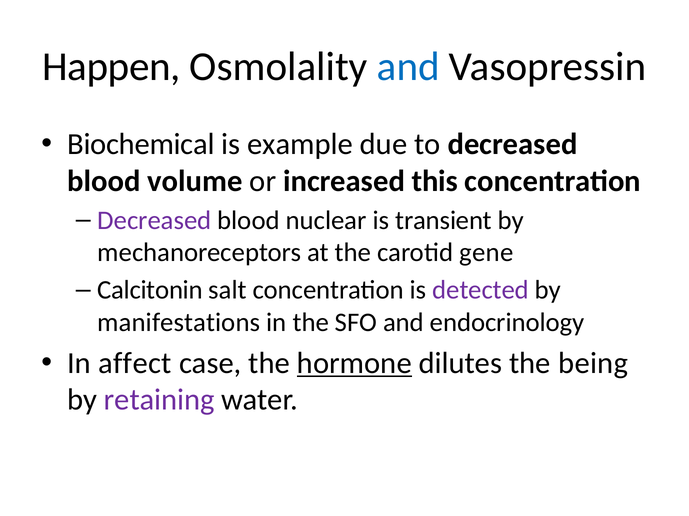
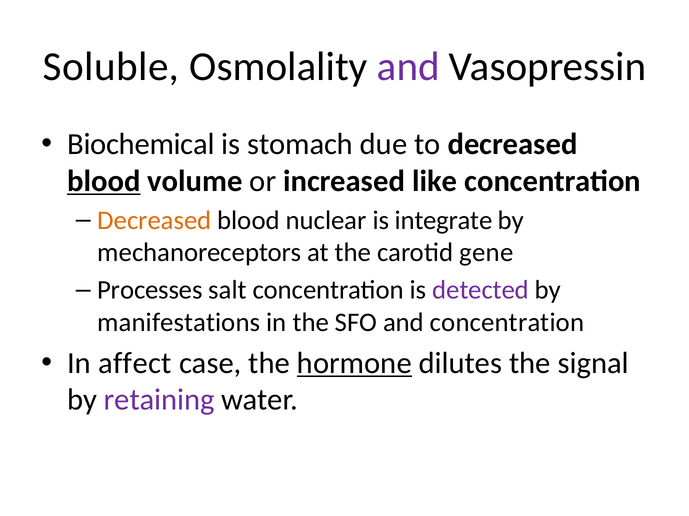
Happen: Happen -> Soluble (111, 67)
and colour: blue -> purple (408, 67)
example: example -> stomach (300, 145)
blood underline: none -> present (104, 181)
this: this -> like (435, 181)
Decreased colour: purple -> orange (154, 221)
transient: transient -> integrate (444, 221)
Calcitonin: Calcitonin -> Processes (150, 291)
and endocrinology: endocrinology -> concentration (507, 323)
being: being -> signal (593, 364)
